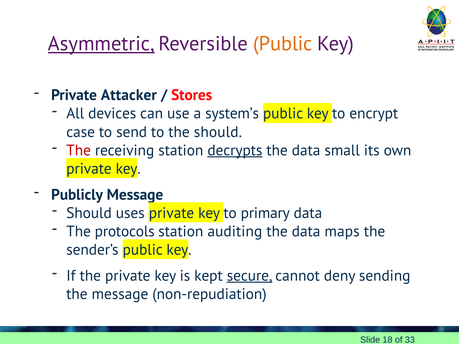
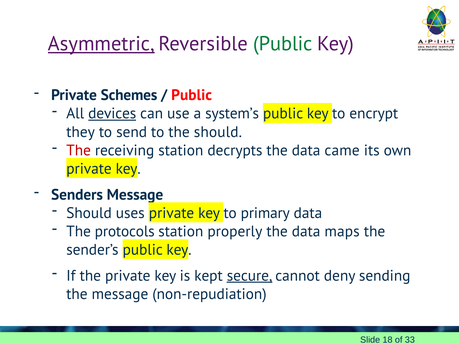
Public colour: orange -> green (283, 44)
Attacker: Attacker -> Schemes (129, 95)
Stores: Stores -> Public (192, 95)
devices underline: none -> present (112, 114)
case: case -> they (81, 132)
decrypts underline: present -> none (235, 150)
small: small -> came (342, 150)
Publicly: Publicly -> Senders (77, 195)
auditing: auditing -> properly (235, 231)
